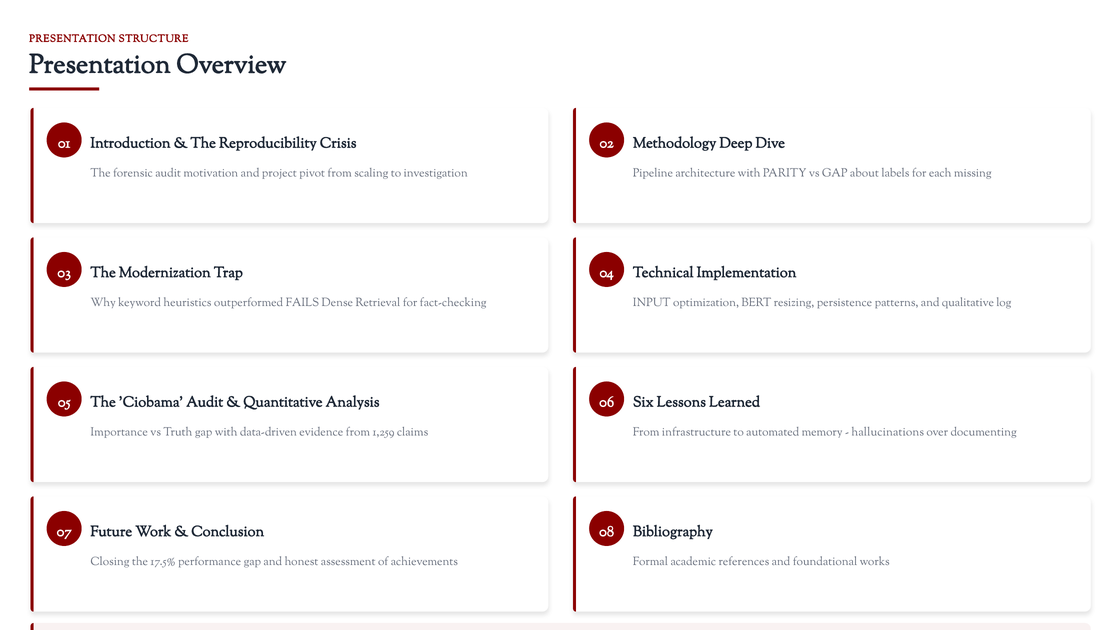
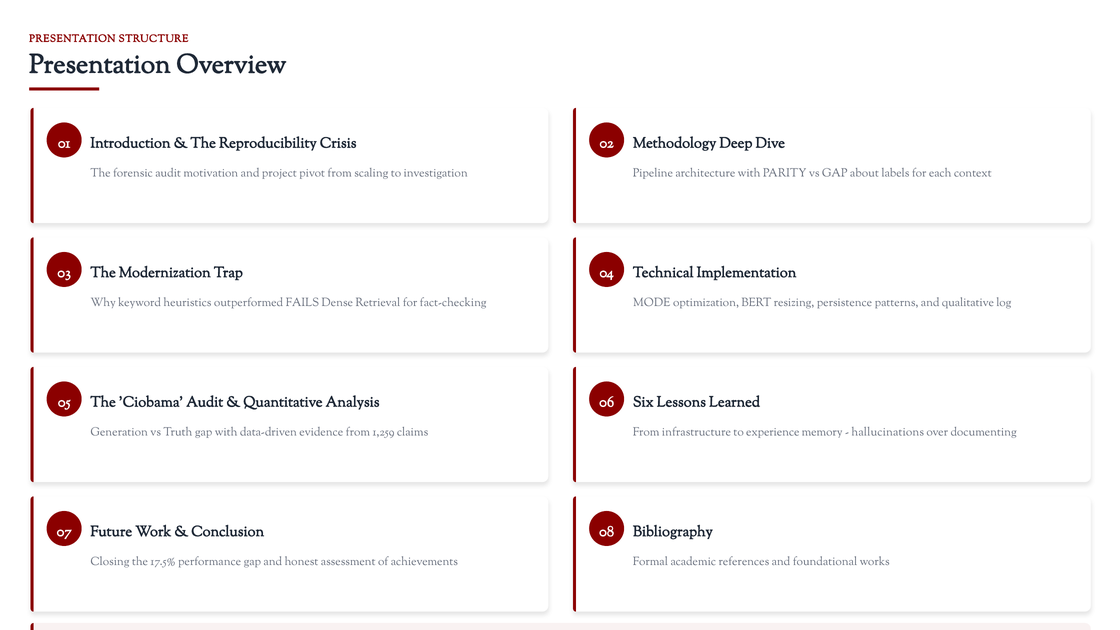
missing: missing -> context (973, 173)
INPUT: INPUT -> MODE (652, 302)
Importance: Importance -> Generation (119, 432)
automated: automated -> experience (773, 432)
